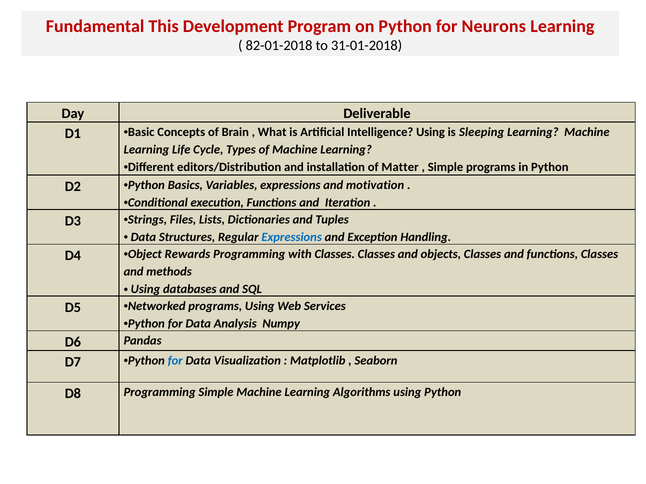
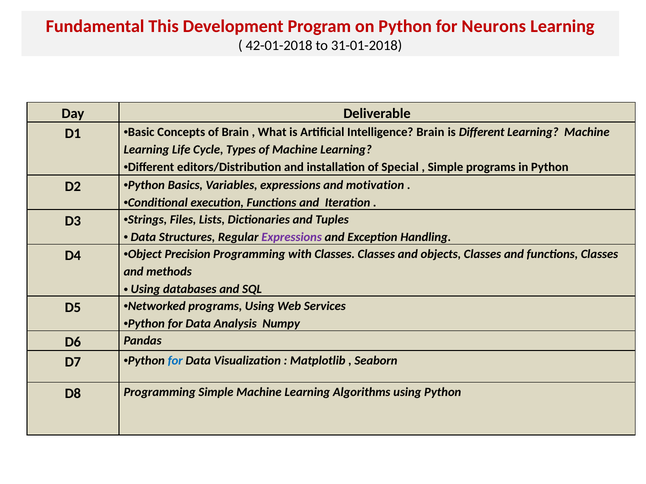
82-01-2018: 82-01-2018 -> 42-01-2018 (279, 45)
Intelligence Using: Using -> Brain (430, 132)
is Sleeping: Sleeping -> Different (482, 132)
Matter: Matter -> Special (400, 167)
Expressions colour: blue -> purple (292, 237)
Rewards: Rewards -> Precision (188, 254)
